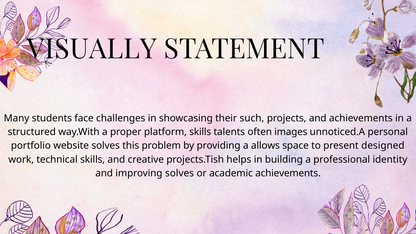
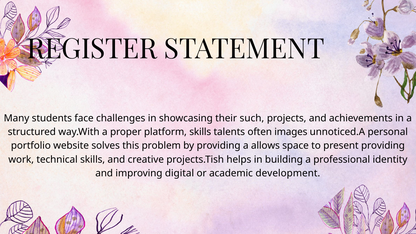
VISUALLY: VISUALLY -> REGISTER (92, 49)
present designed: designed -> providing (383, 146)
solves: solves -> digital (180, 173)
academic achievements: achievements -> development (288, 173)
